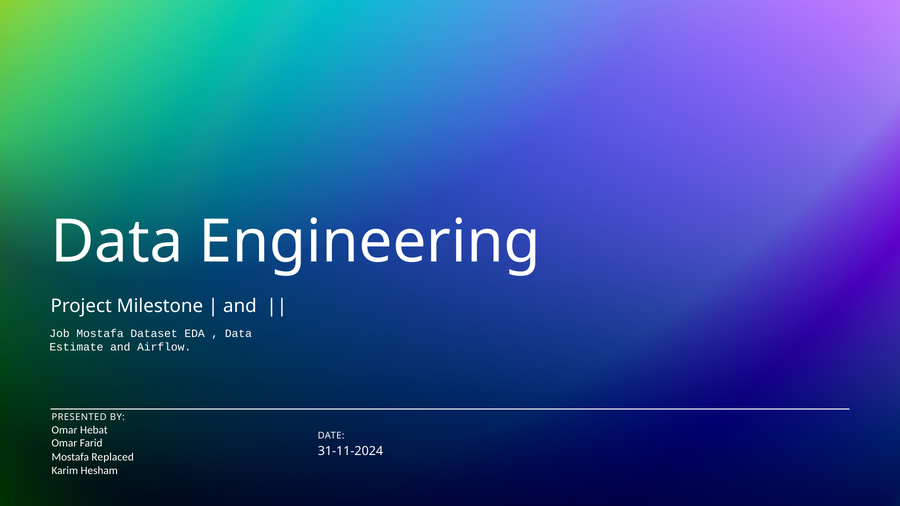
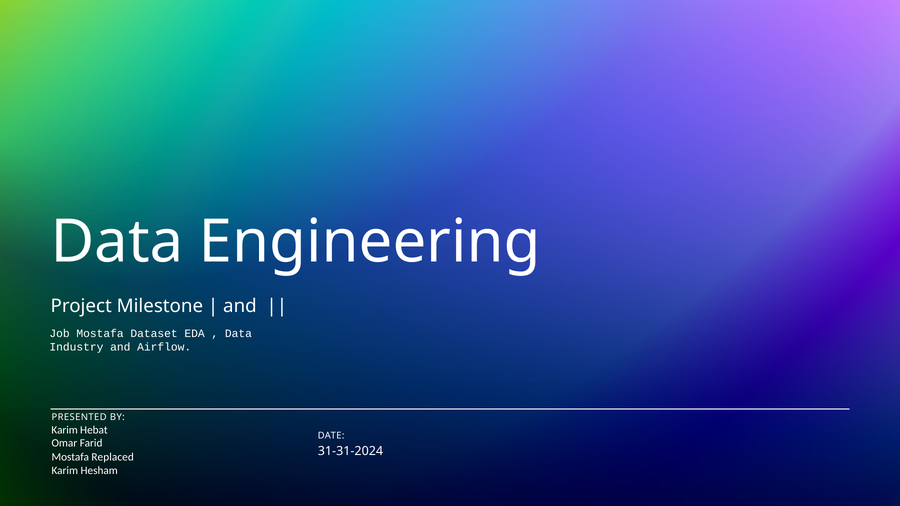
Estimate: Estimate -> Industry (76, 347)
Omar: Omar -> Karim (65, 430)
31-11-2024: 31-11-2024 -> 31-31-2024 (350, 451)
